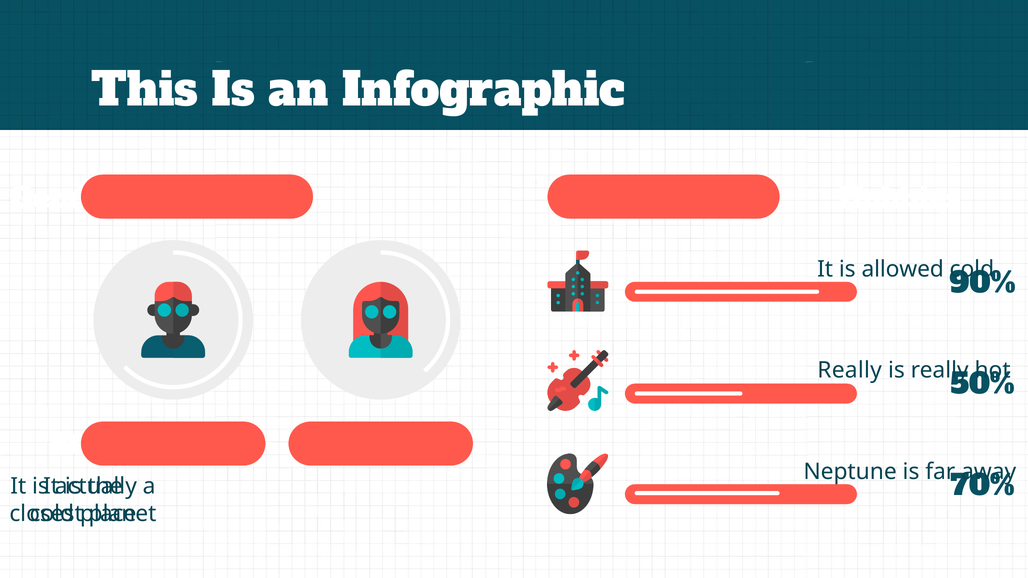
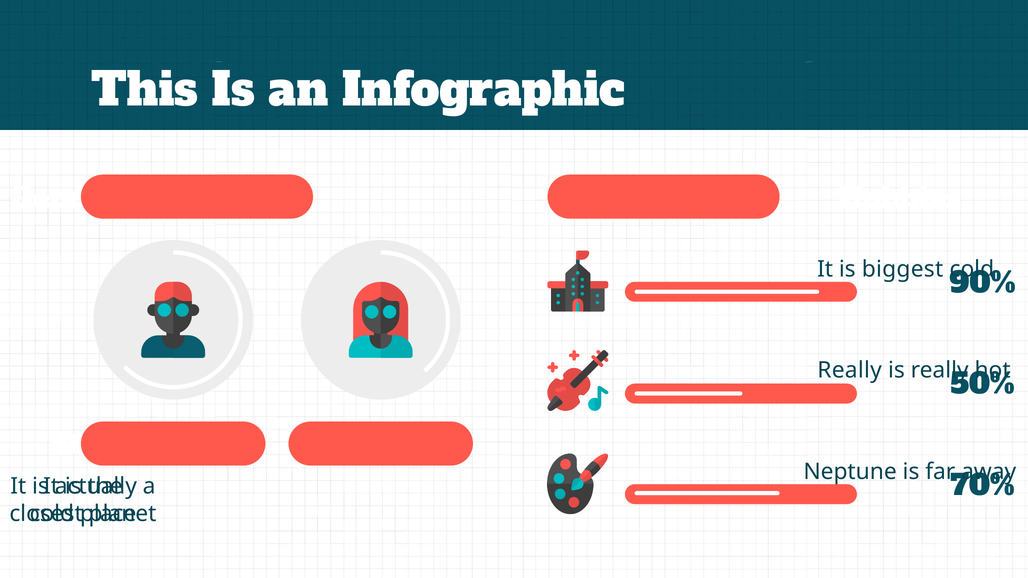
allowed: allowed -> biggest (903, 269)
